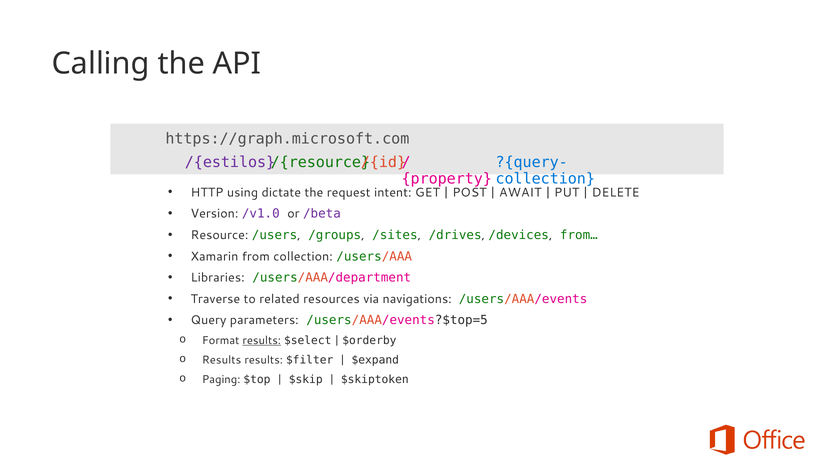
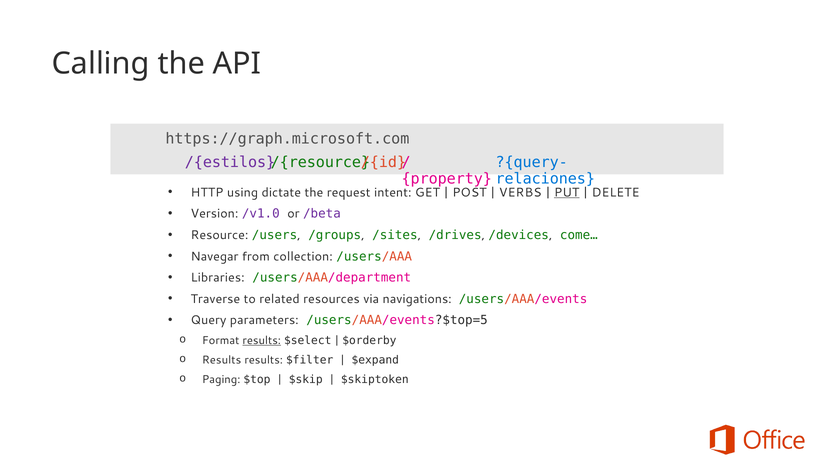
collection: collection -> relaciones (545, 179)
AWAIT: AWAIT -> VERBS (520, 192)
PUT underline: none -> present (567, 192)
from…: from… -> come… (579, 235)
Xamarin: Xamarin -> Navegar (215, 256)
